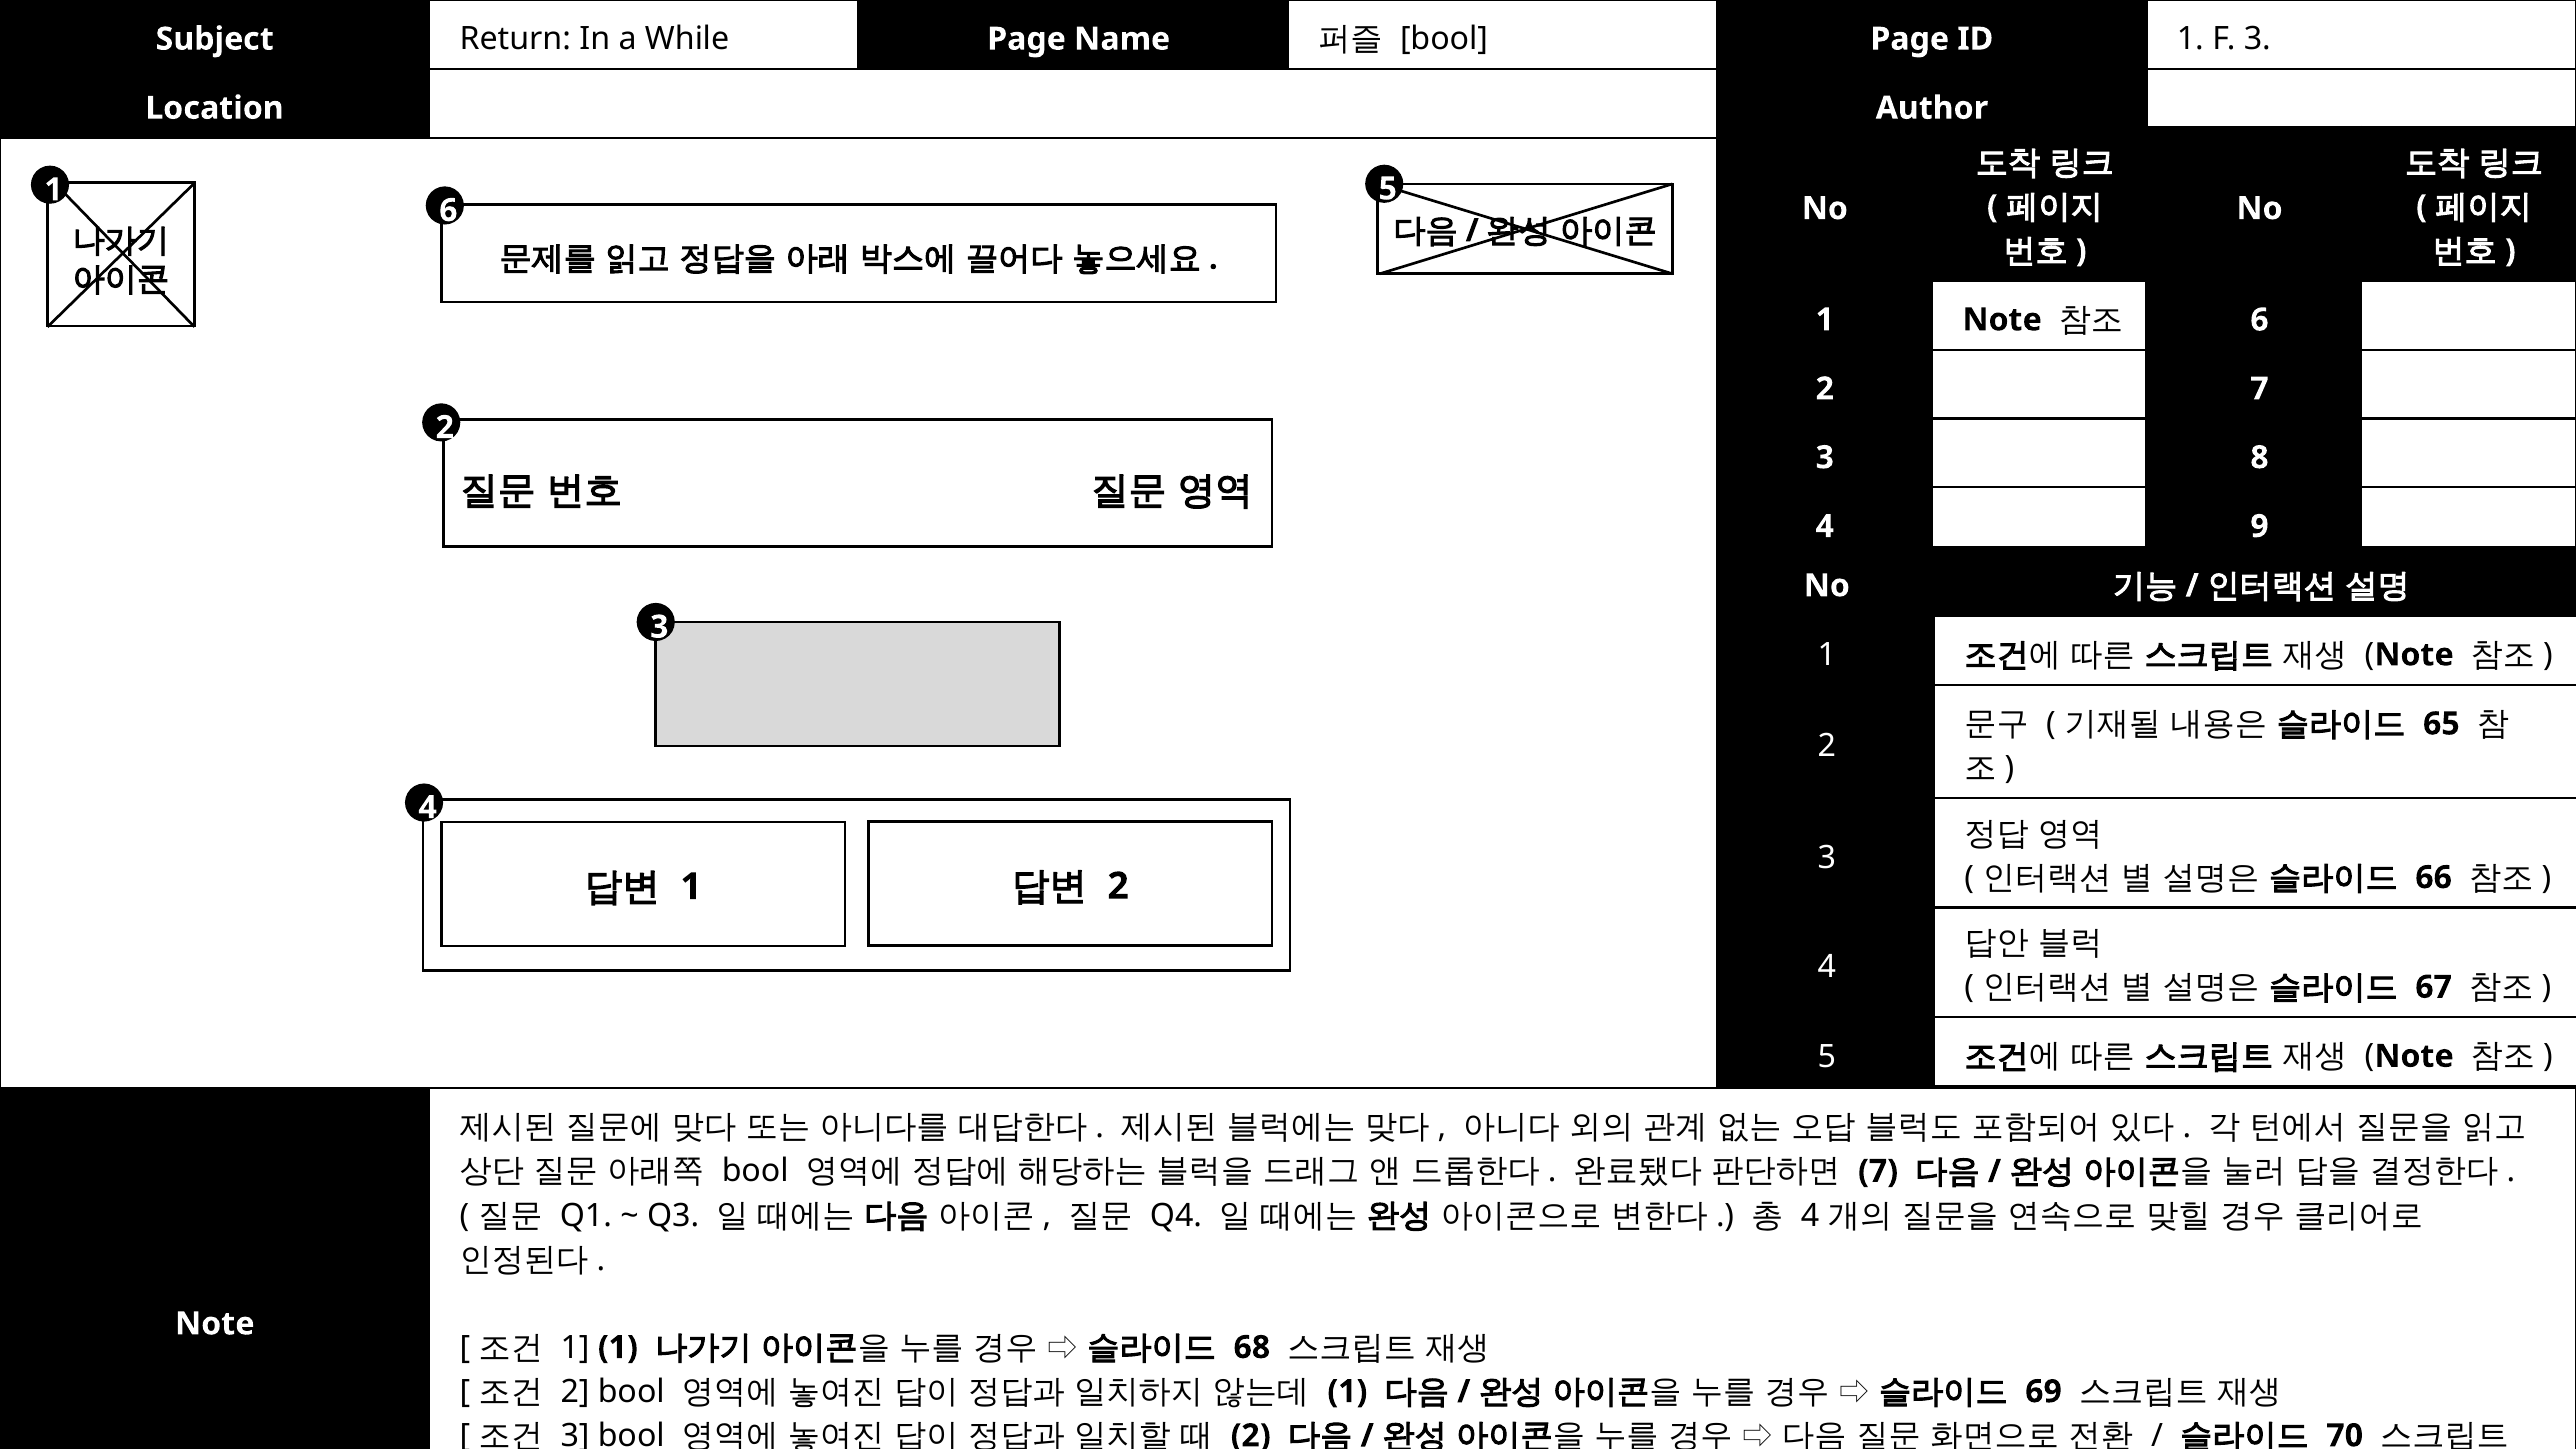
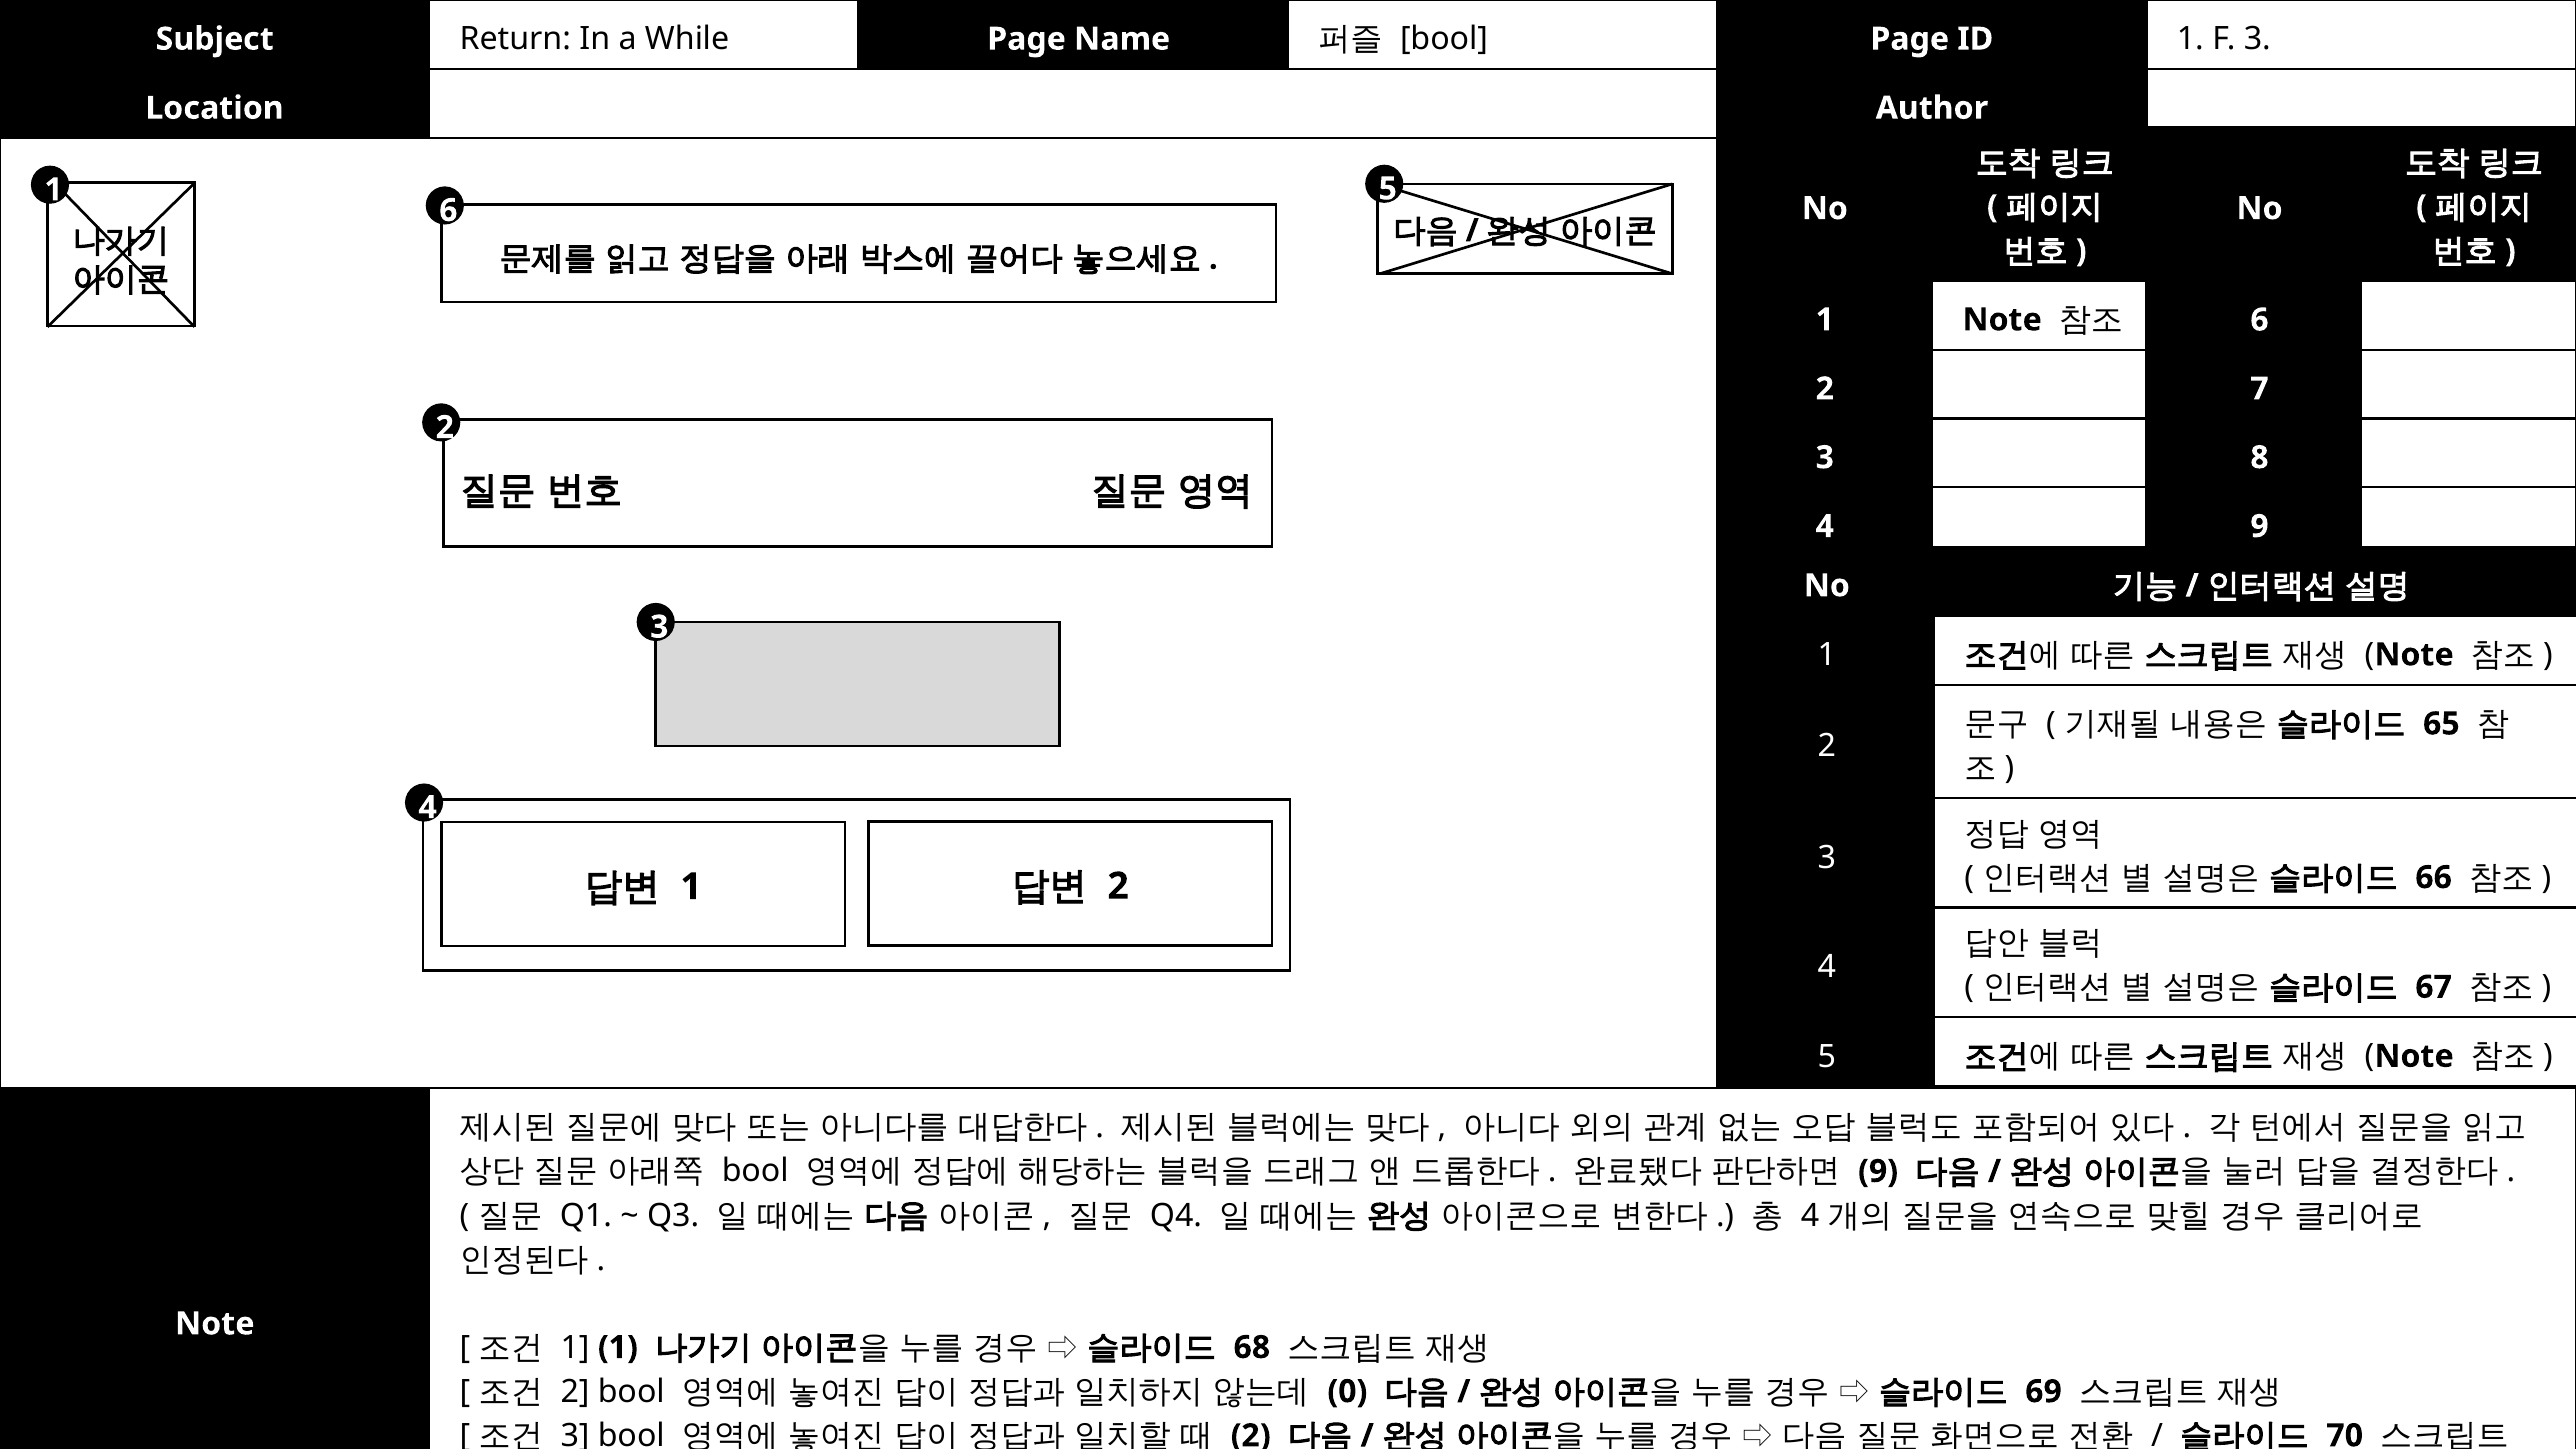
7: 7 -> 9 (1878, 1171)
1: 1 -> 0 (1347, 1392)
